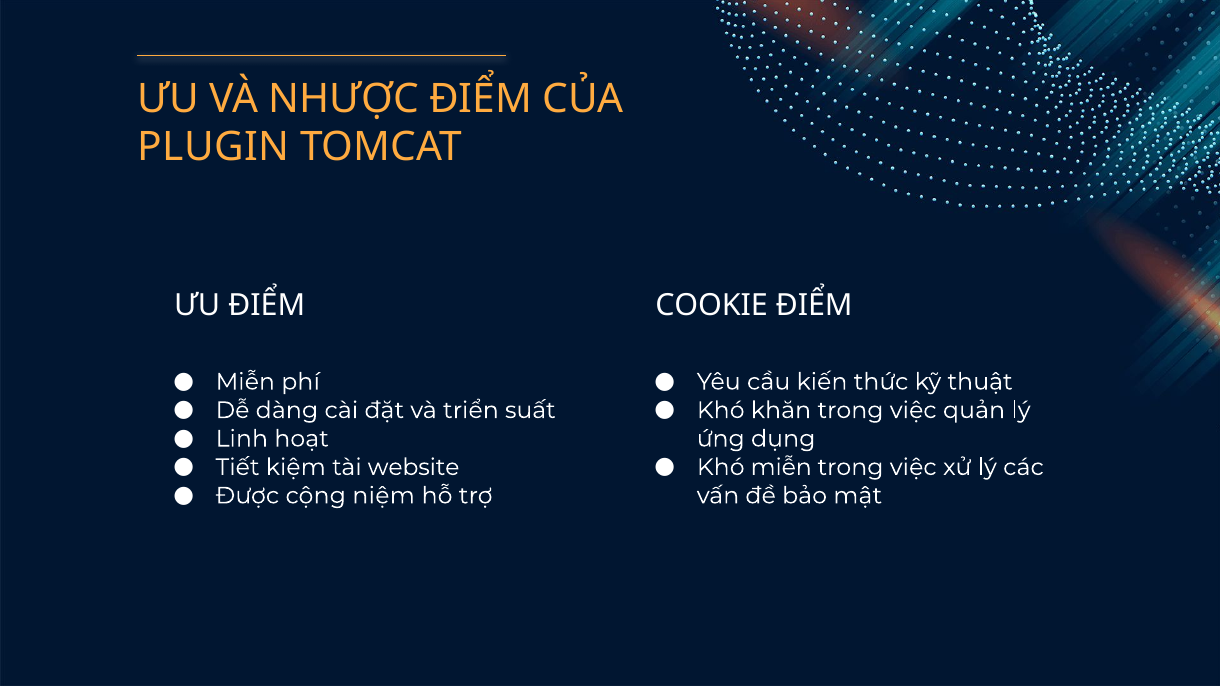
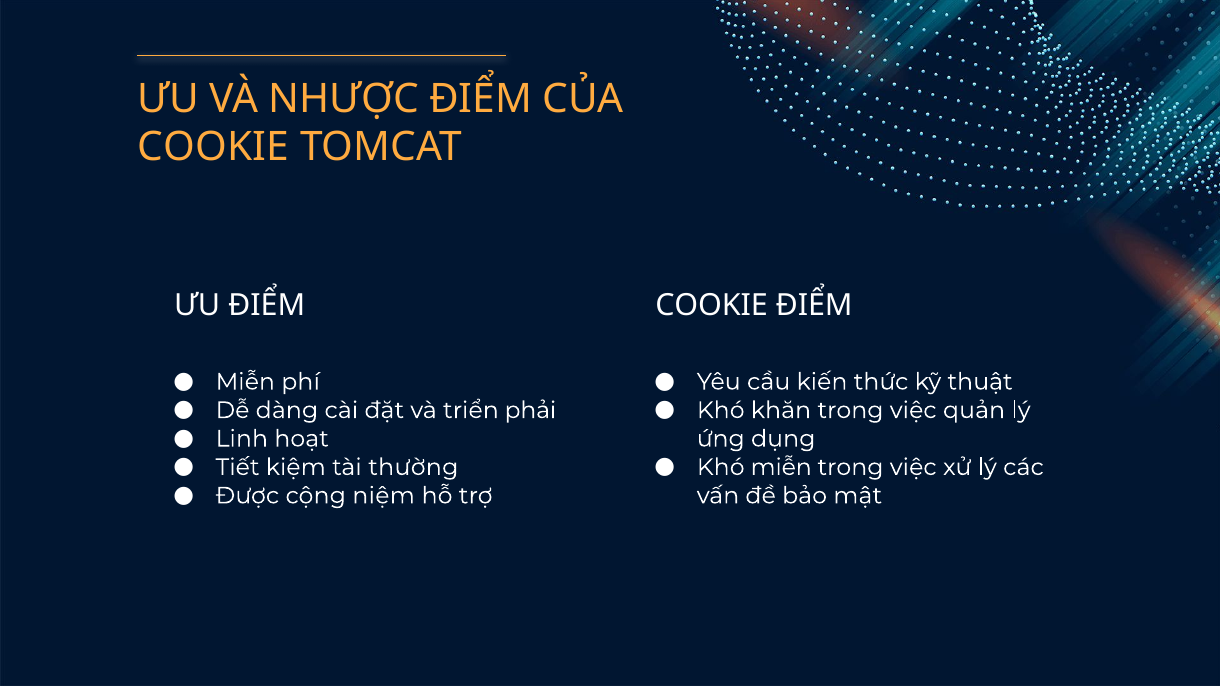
PLUGIN: PLUGIN -> COOKIE (213, 148)
suất: suất -> phải (530, 410)
website: website -> thường (413, 467)
